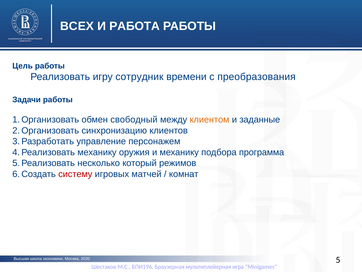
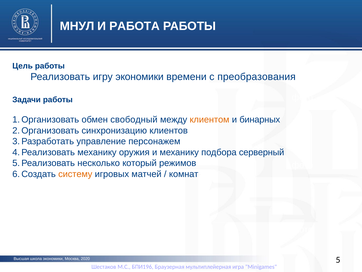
ВСЕХ: ВСЕХ -> МНУЛ (77, 26)
игру сотрудник: сотрудник -> экономики (140, 77)
заданные: заданные -> бинарных (260, 120)
программа: программа -> серверный (262, 152)
систему colour: red -> orange (75, 174)
